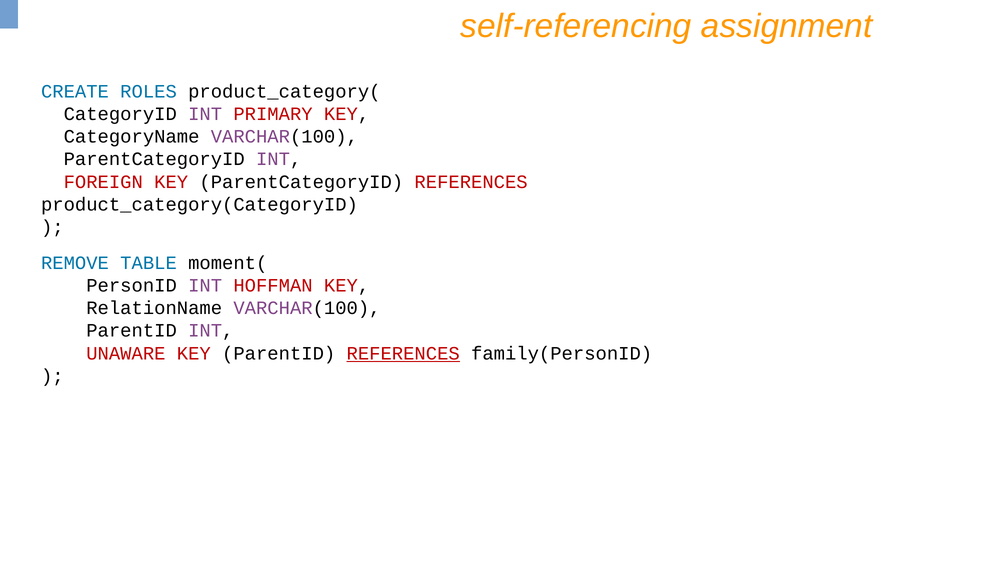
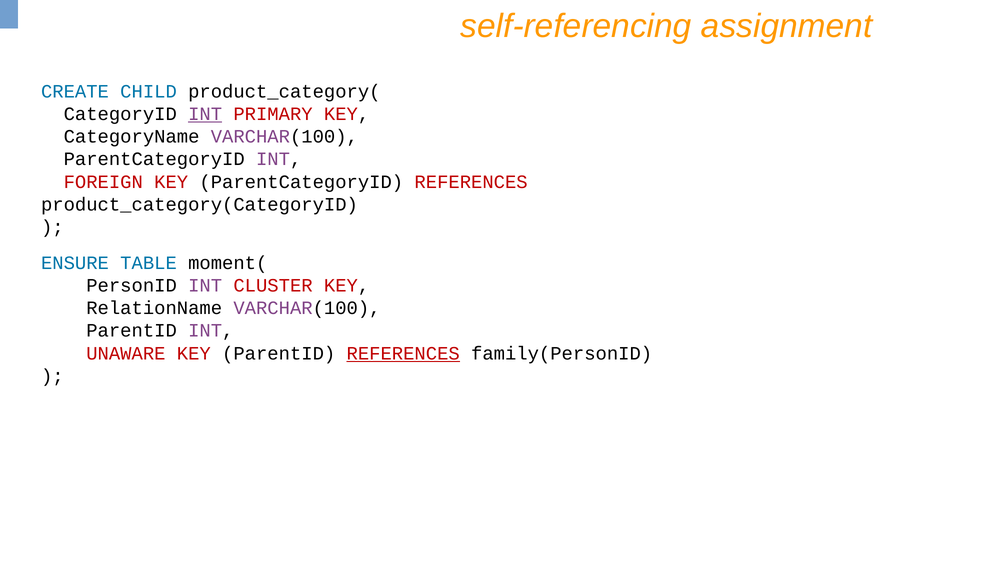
ROLES: ROLES -> CHILD (149, 91)
INT underline: none -> present (205, 114)
REMOVE: REMOVE -> ENSURE (75, 263)
HOFFMAN: HOFFMAN -> CLUSTER (273, 285)
